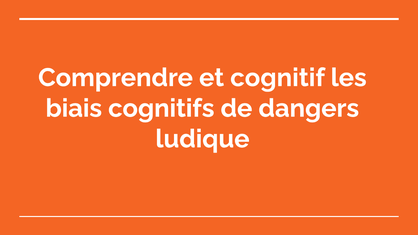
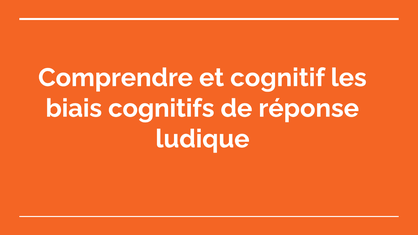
dangers: dangers -> réponse (309, 108)
